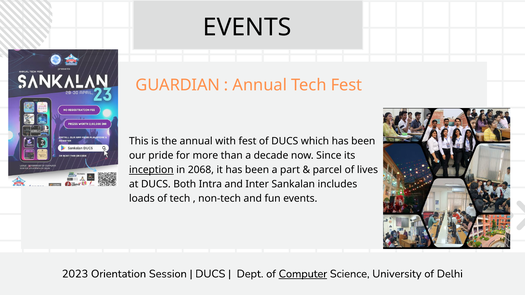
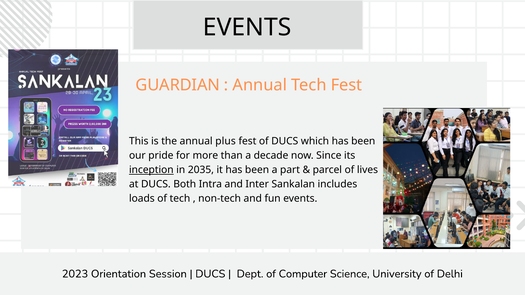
with: with -> plus (226, 141)
2068: 2068 -> 2035 (201, 170)
Computer underline: present -> none (303, 274)
